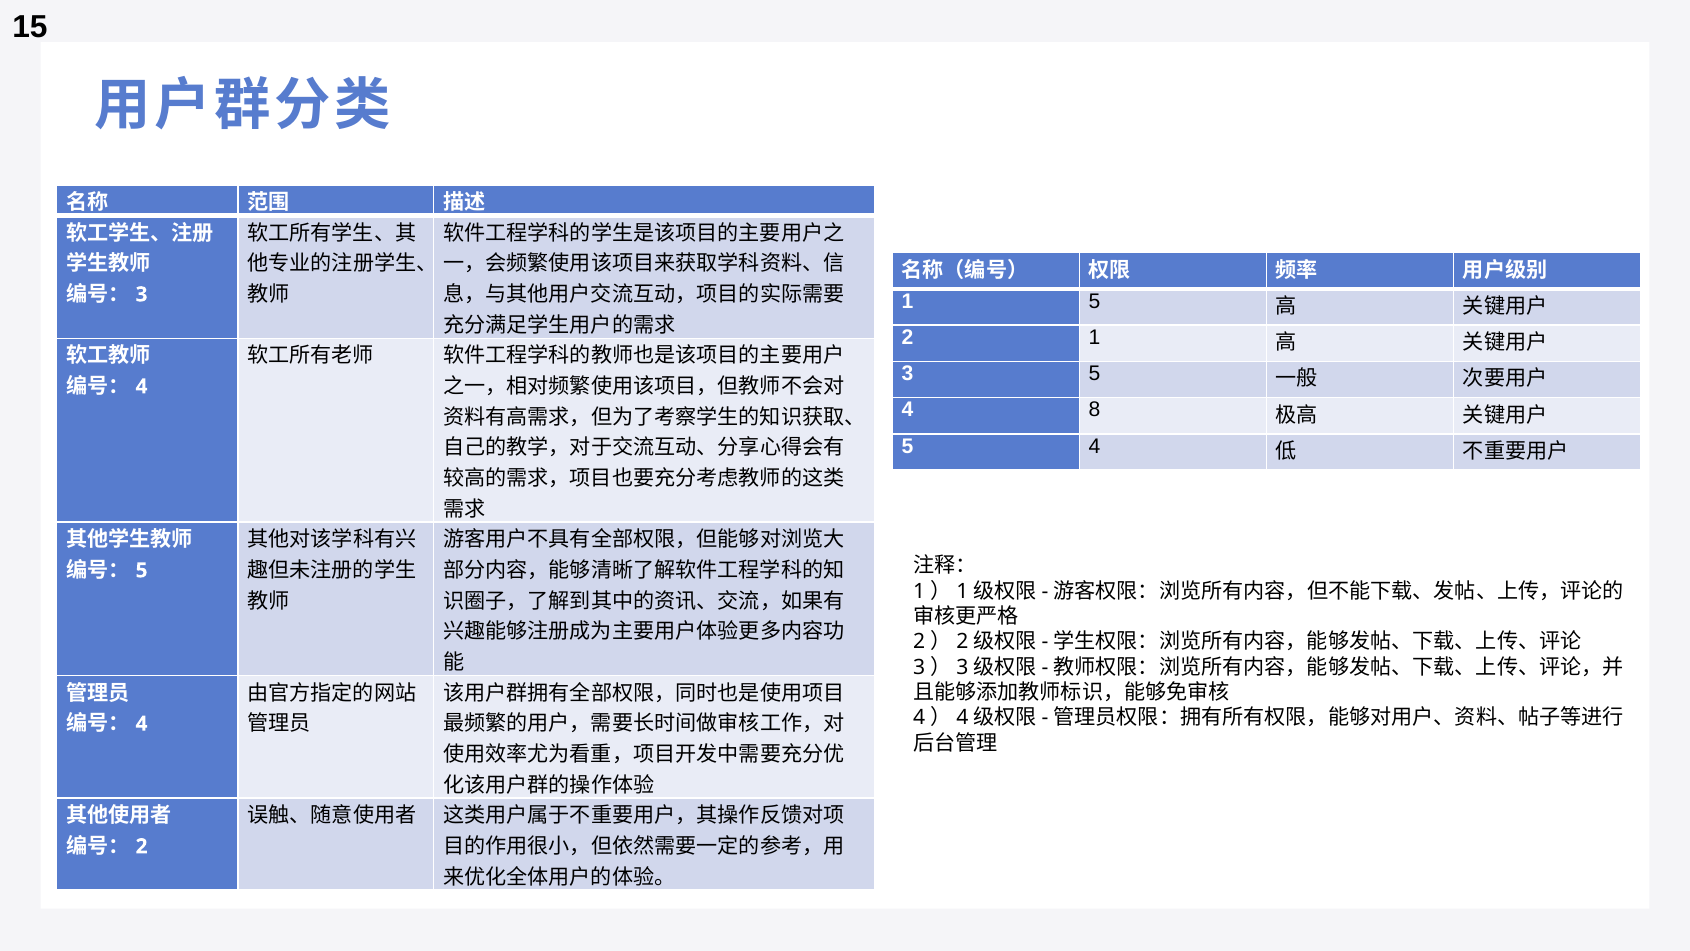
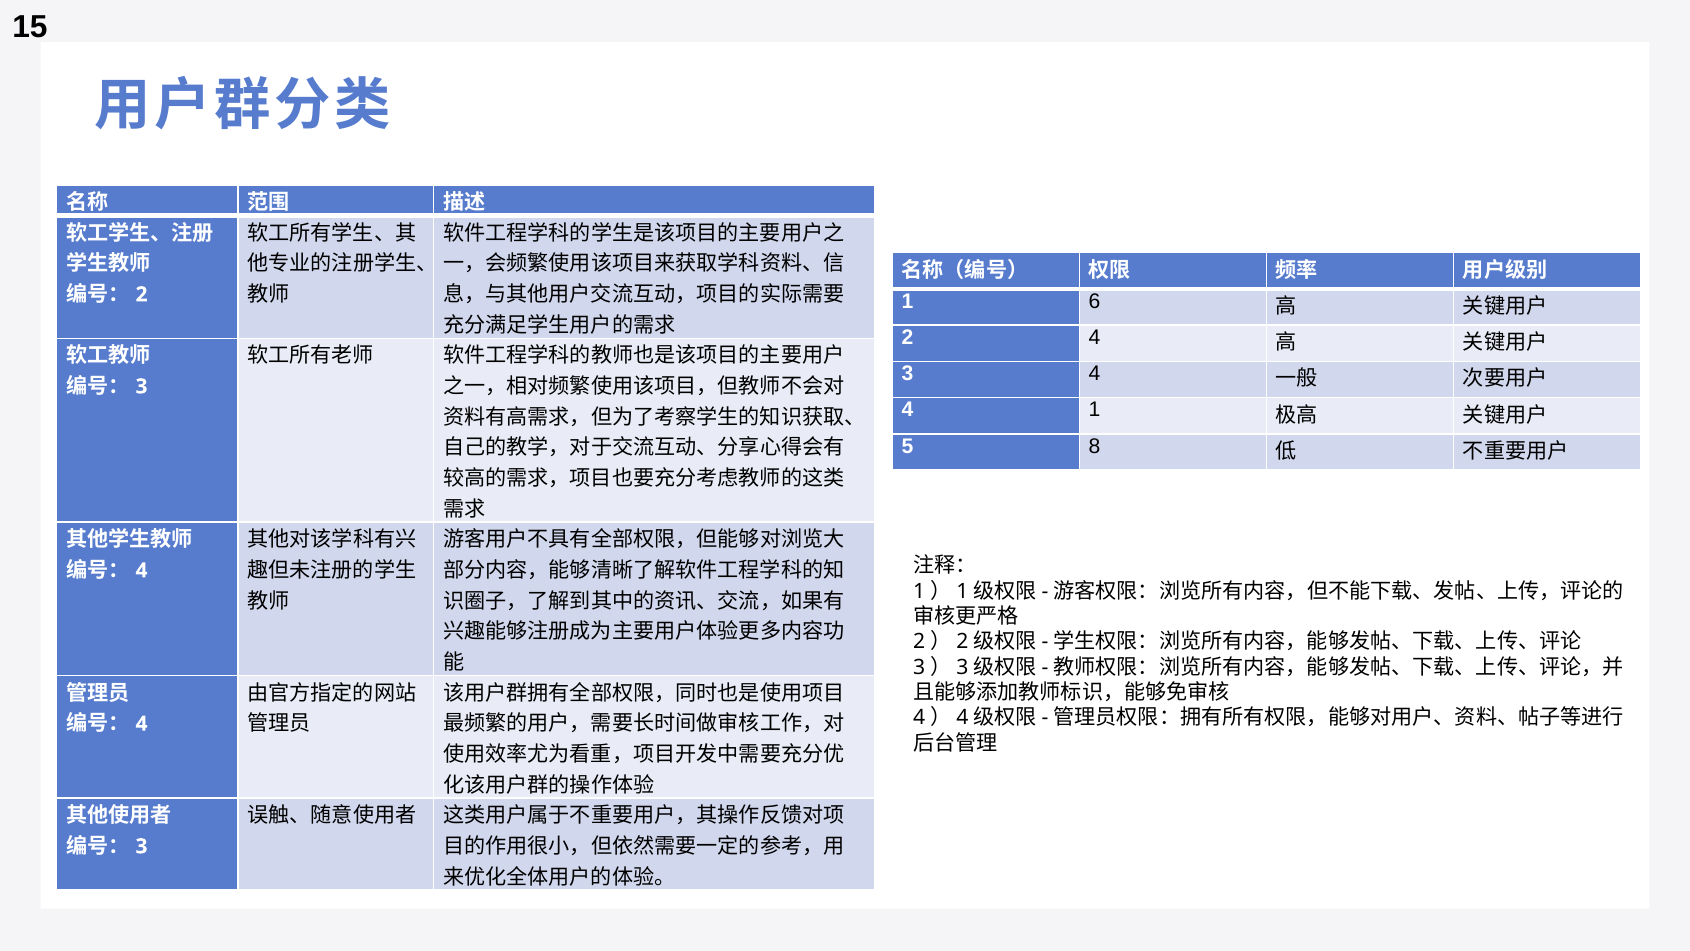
3: 3 -> 2 (142, 294)
1 5: 5 -> 6 (1095, 301)
2 1: 1 -> 4 (1095, 337)
3 5: 5 -> 4 (1095, 374)
4: 4 -> 3 (142, 386)
4 8: 8 -> 1 (1095, 410)
5 4: 4 -> 8 (1095, 446)
5: 5 -> 4 (142, 570)
2: 2 -> 3 (142, 846)
